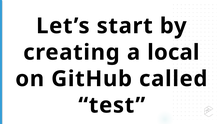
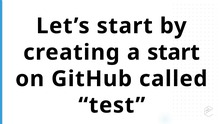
a local: local -> start (174, 53)
